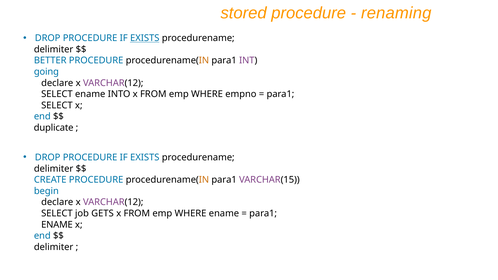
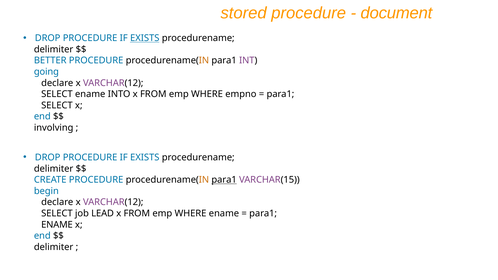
renaming: renaming -> document (396, 13)
duplicate: duplicate -> involving (54, 128)
para1 underline: none -> present (224, 180)
GETS: GETS -> LEAD (103, 214)
